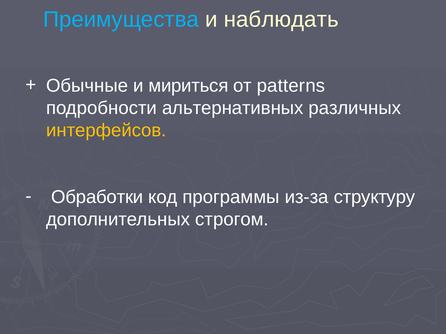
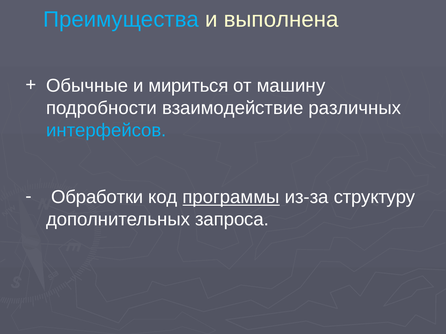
наблюдать: наблюдать -> выполнена (281, 19)
patterns: patterns -> машину (291, 86)
альтернативных: альтернативных -> взаимодействие (233, 108)
интерфейсов colour: yellow -> light blue (106, 131)
программы underline: none -> present (231, 197)
строгом: строгом -> запроса (232, 220)
